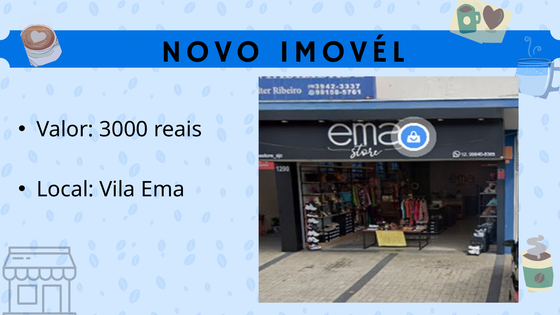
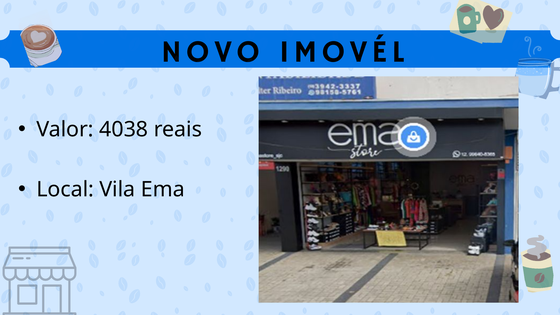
3000: 3000 -> 4038 (124, 130)
